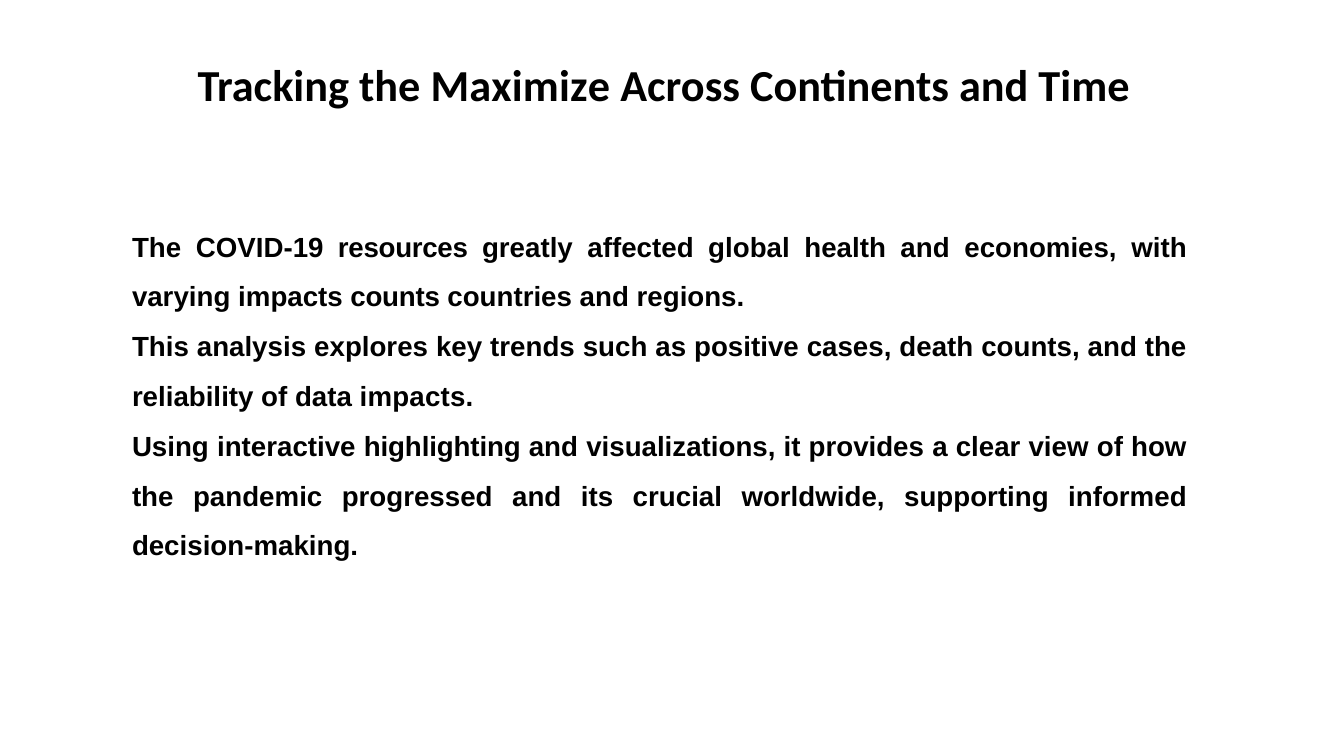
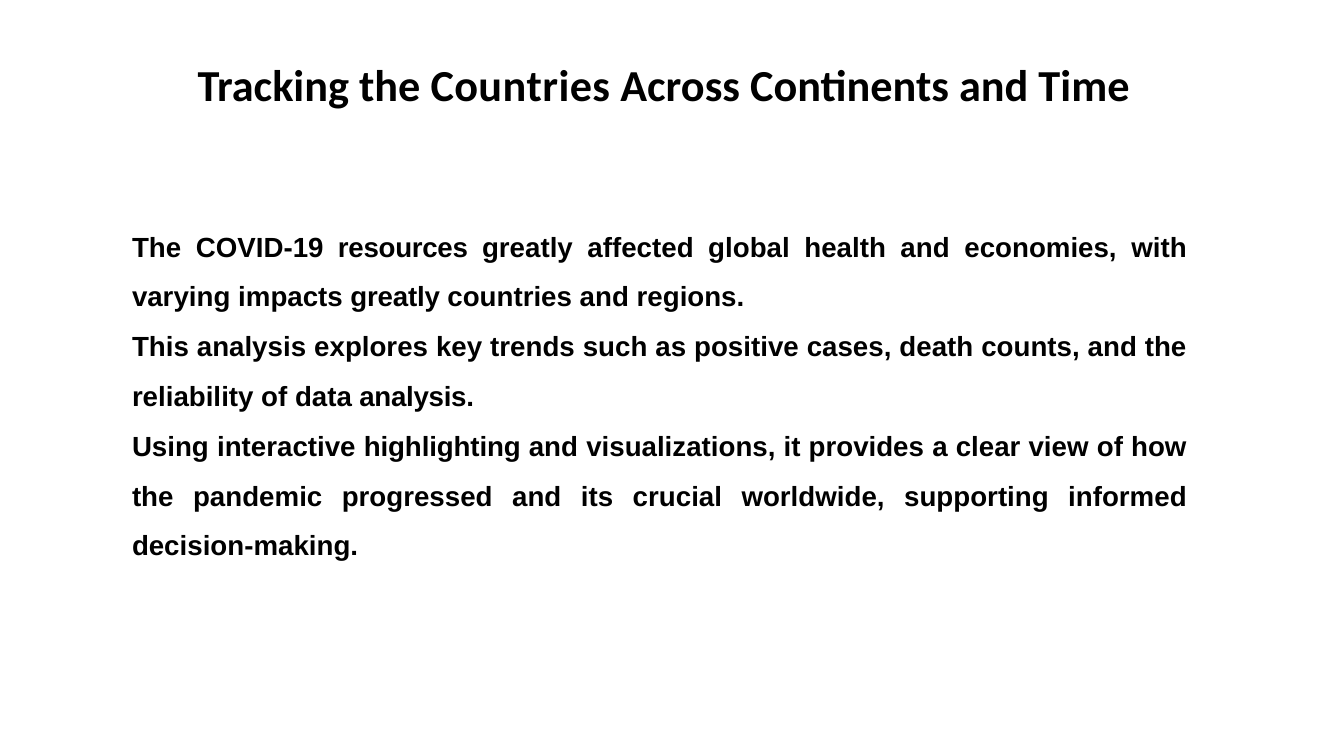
the Maximize: Maximize -> Countries (520, 87)
impacts counts: counts -> greatly (395, 298)
data impacts: impacts -> analysis (417, 397)
